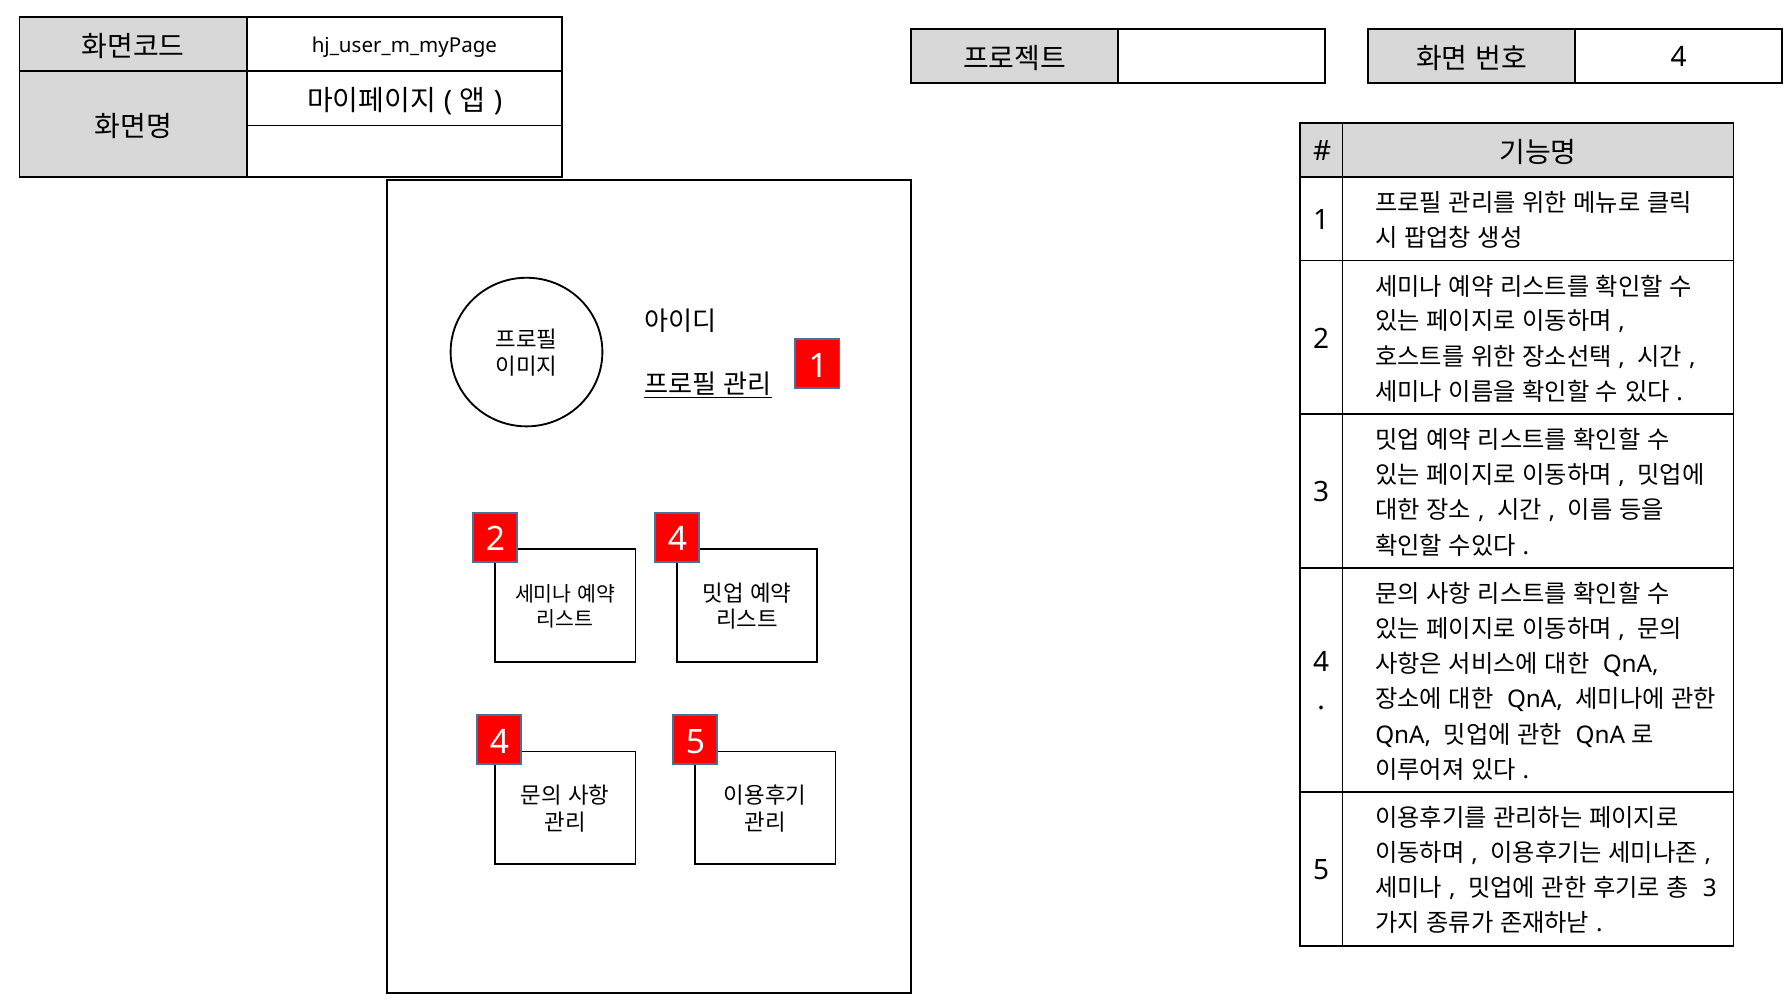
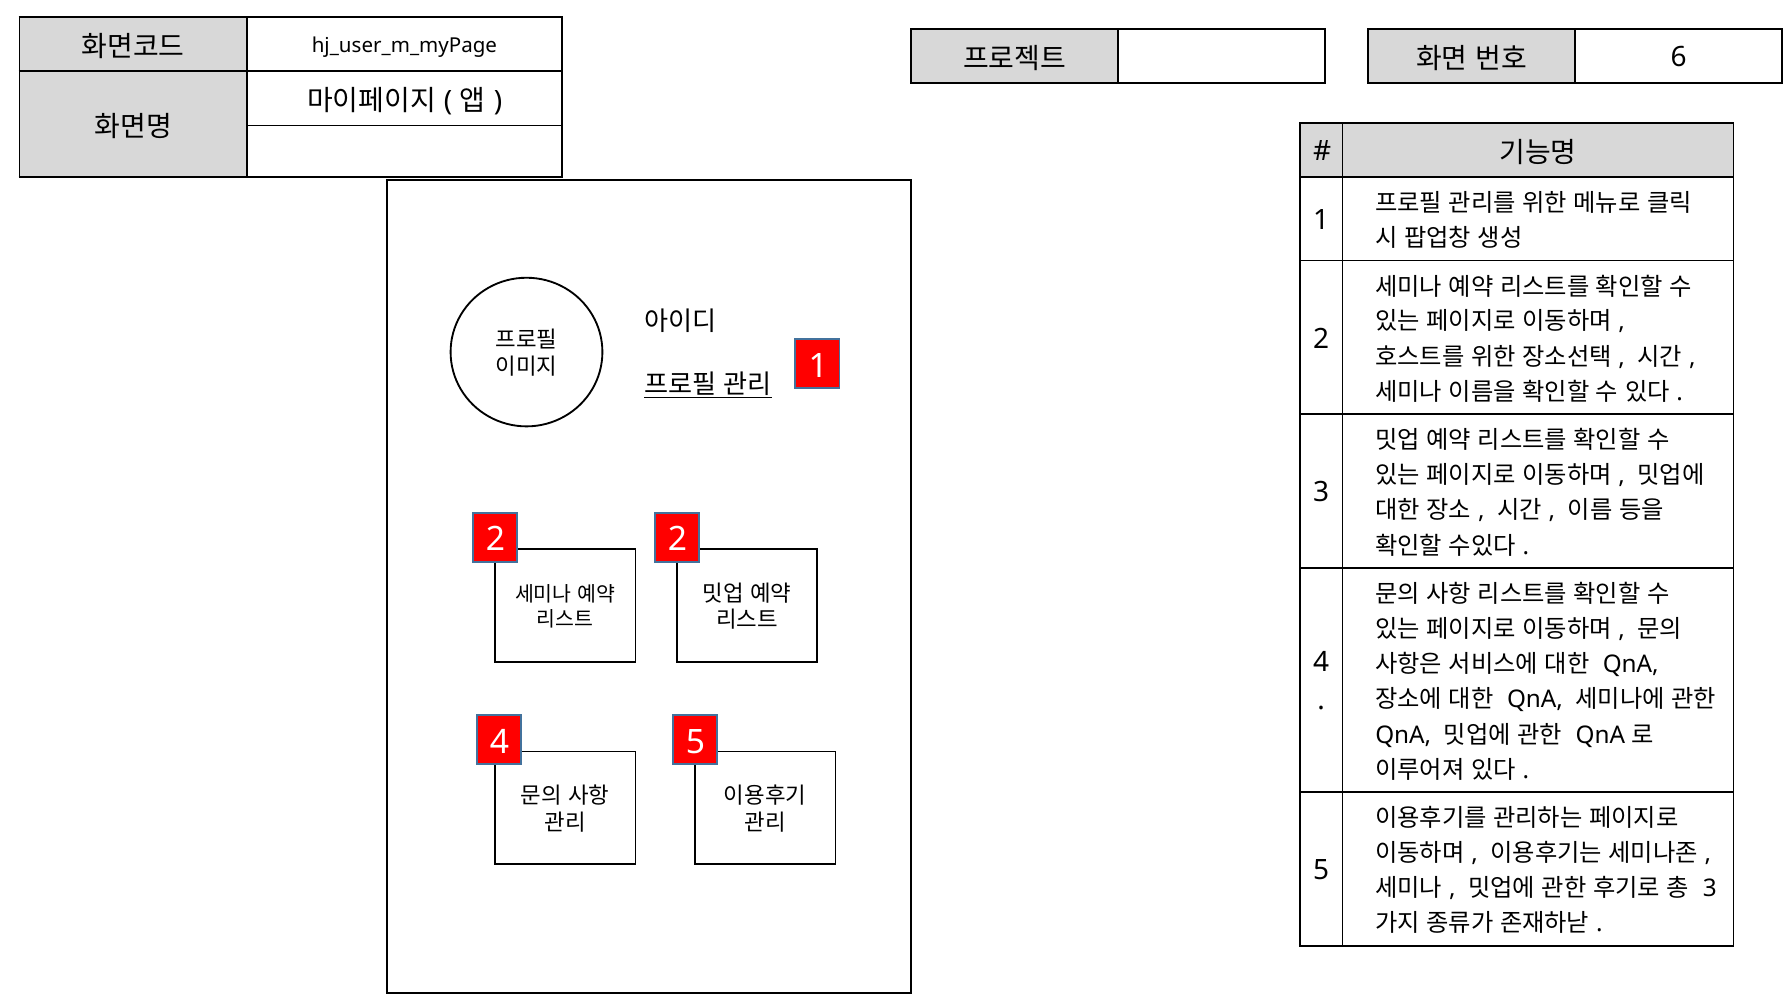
4: 4 -> 6 (1679, 58)
2 4: 4 -> 2 (677, 540)
